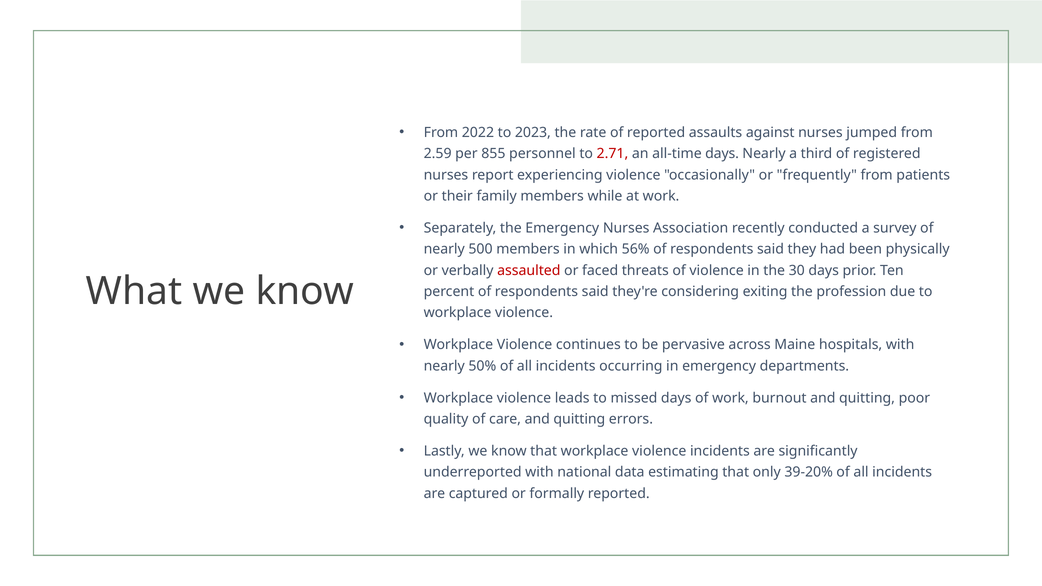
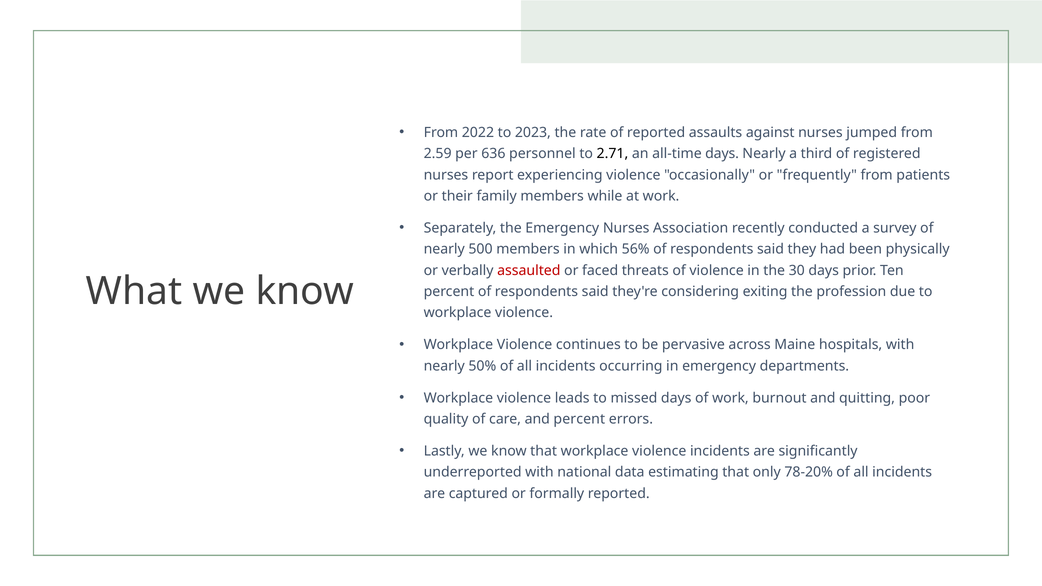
855: 855 -> 636 (493, 154)
2.71 colour: red -> black (612, 154)
care and quitting: quitting -> percent (579, 419)
39-20%: 39-20% -> 78-20% (809, 472)
